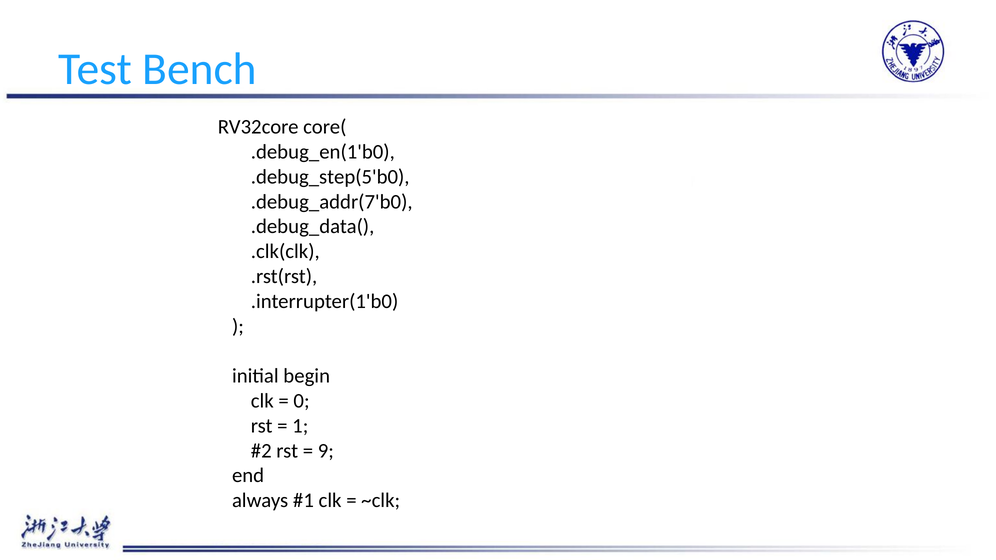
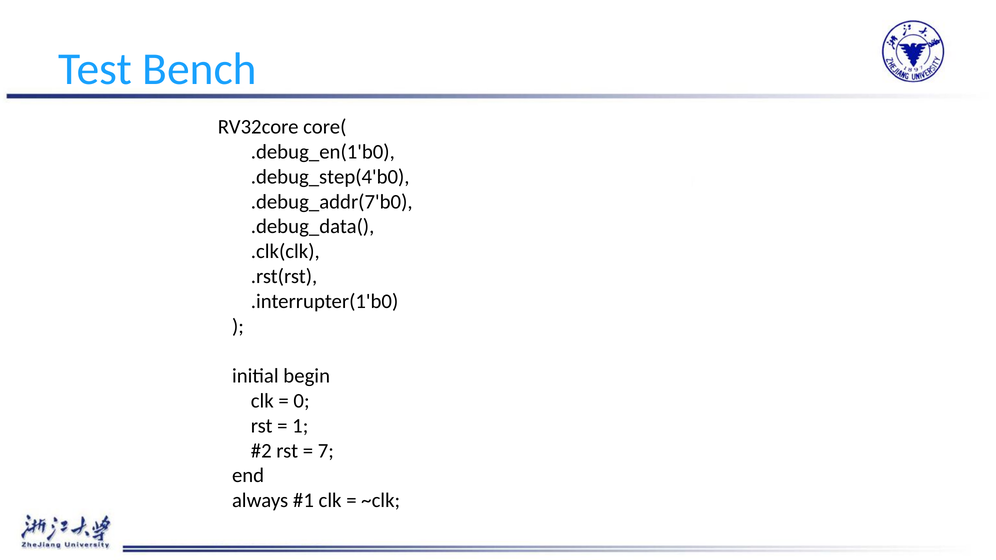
.debug_step(5'b0: .debug_step(5'b0 -> .debug_step(4'b0 (330, 177)
9: 9 -> 7 (326, 451)
